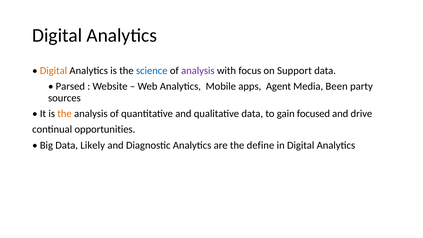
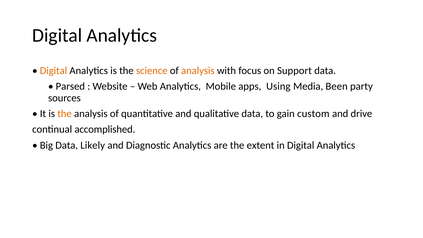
science colour: blue -> orange (152, 71)
analysis colour: purple -> orange (198, 71)
Agent: Agent -> Using (278, 86)
focused: focused -> custom (313, 114)
opportunities: opportunities -> accomplished (105, 129)
define: define -> extent (261, 145)
